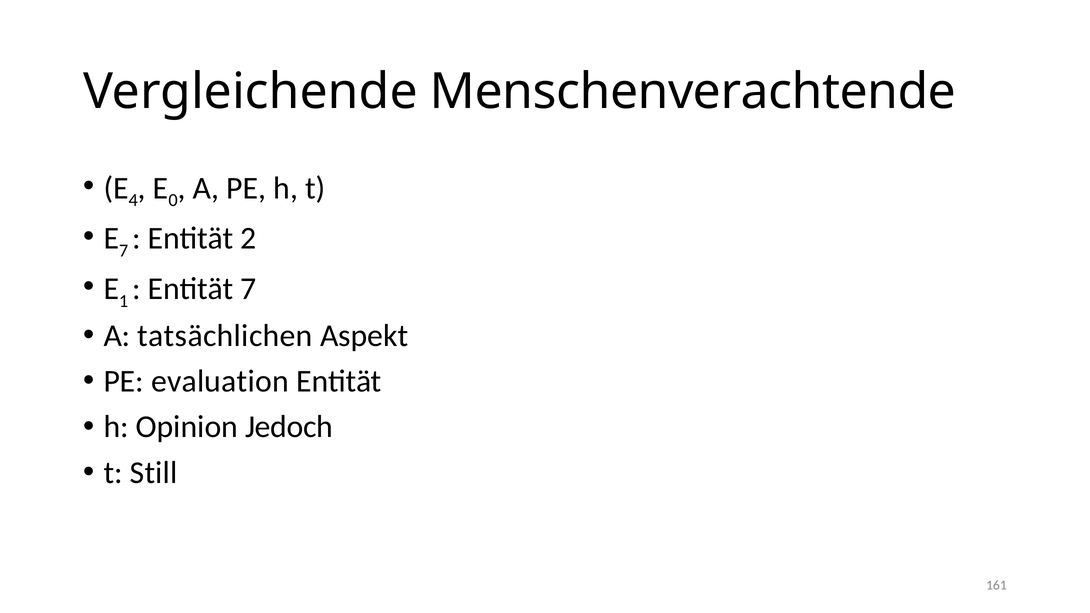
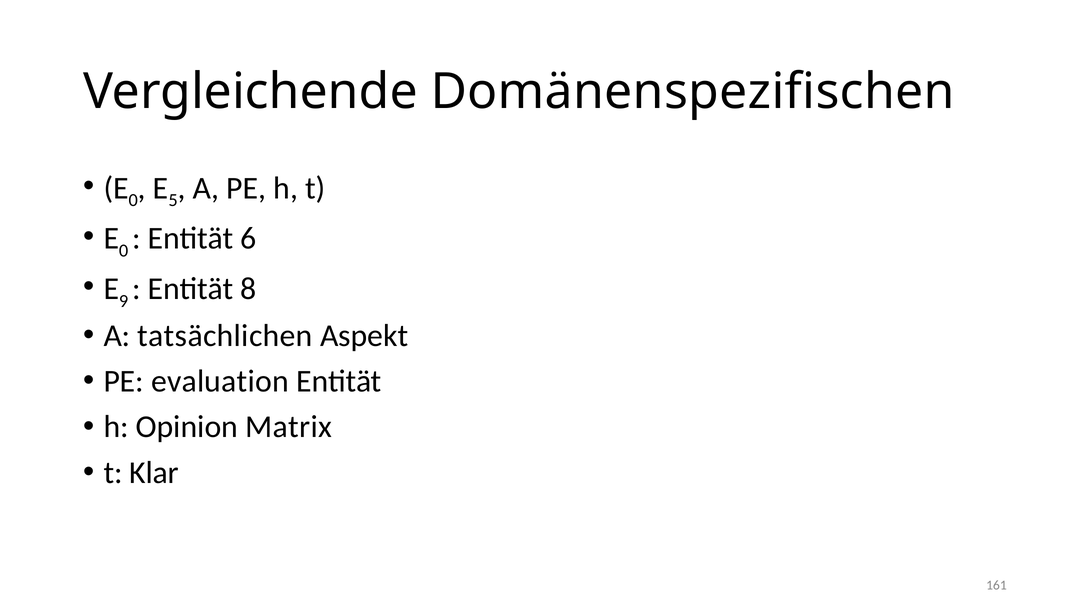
Menschenverachtende: Menschenverachtende -> Domänenspezifischen (693, 92)
4: 4 -> 0 (133, 200)
0: 0 -> 5 (173, 200)
7: 7 -> 0 (124, 251)
2: 2 -> 6 (248, 238)
1: 1 -> 9 (124, 301)
Entität 7: 7 -> 8 (248, 289)
Jedoch: Jedoch -> Matrix (289, 427)
Still: Still -> Klar (154, 473)
